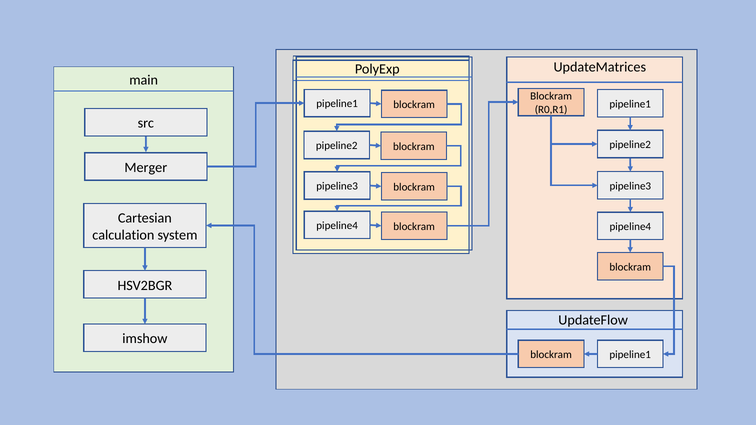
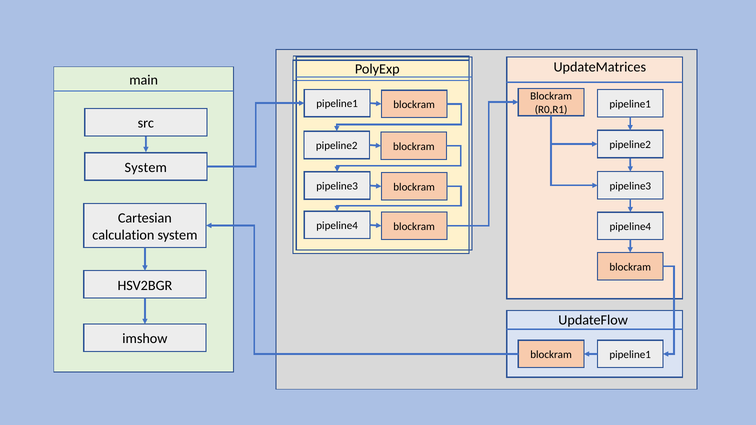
Merger: Merger -> System (146, 168)
